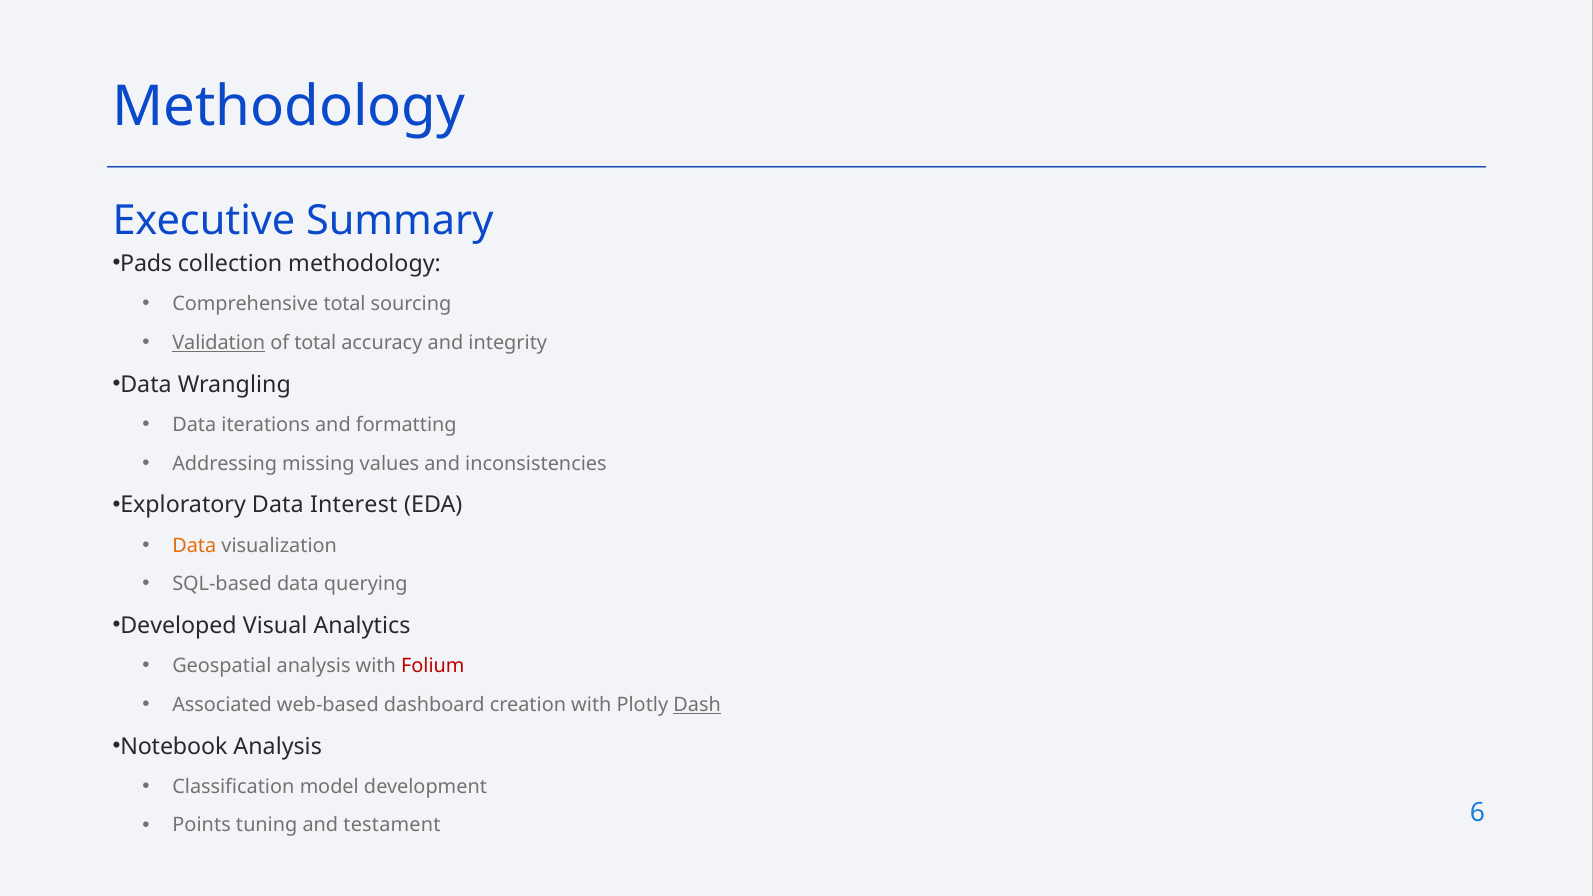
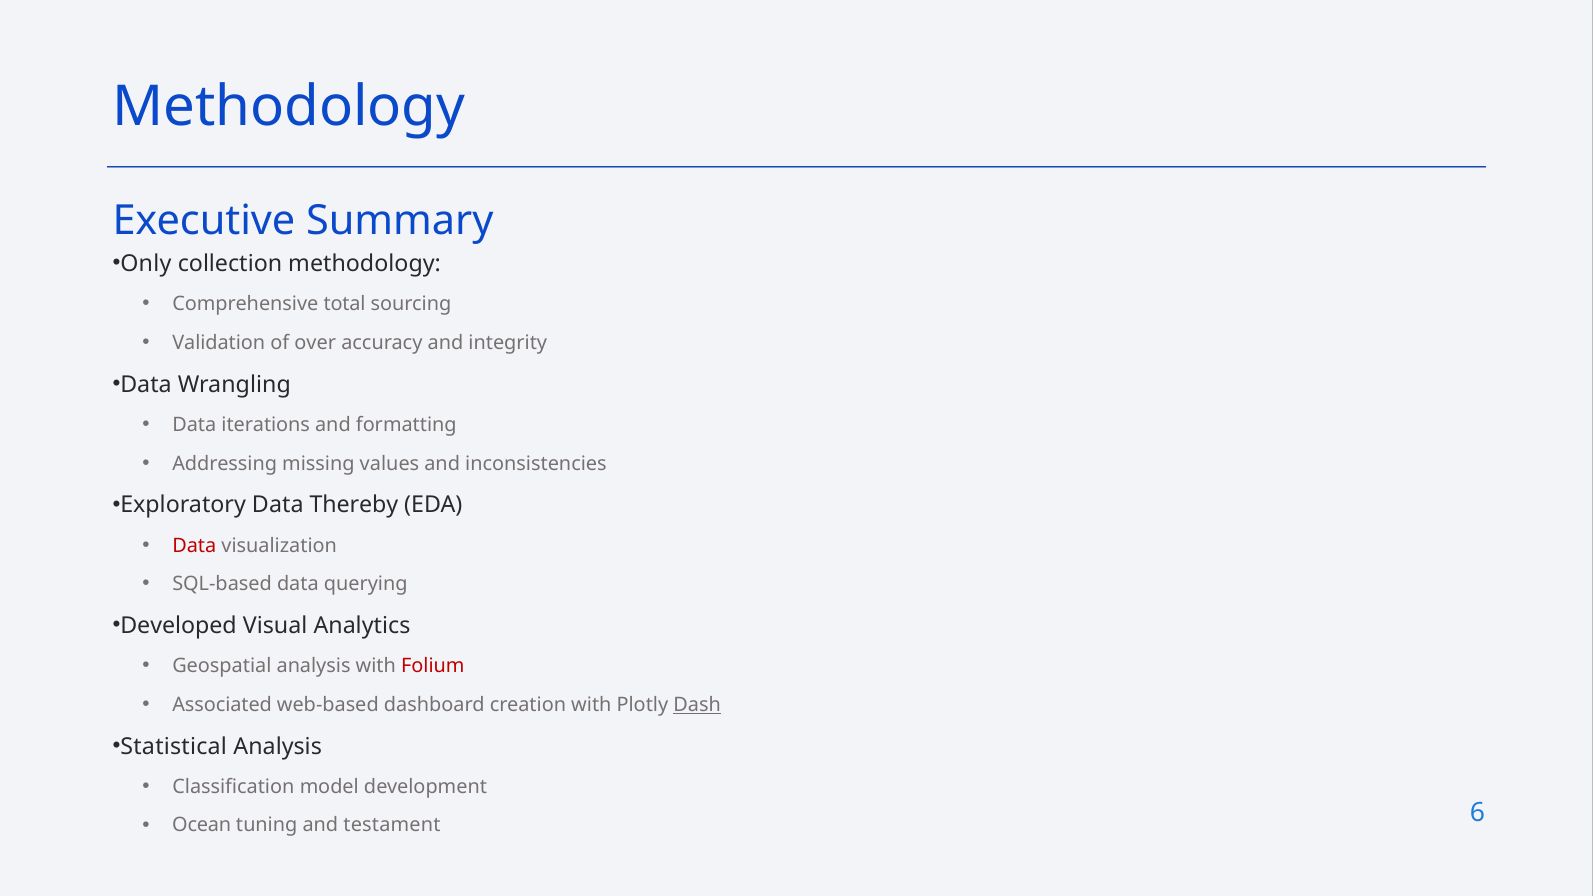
Pads: Pads -> Only (146, 264)
Validation underline: present -> none (219, 343)
of total: total -> over (315, 343)
Interest: Interest -> Thereby (354, 505)
Data colour: orange -> red (194, 546)
Notebook: Notebook -> Statistical (174, 746)
Points: Points -> Ocean (202, 825)
